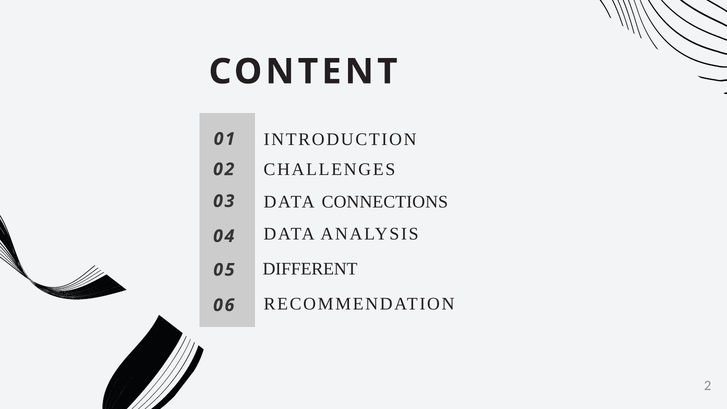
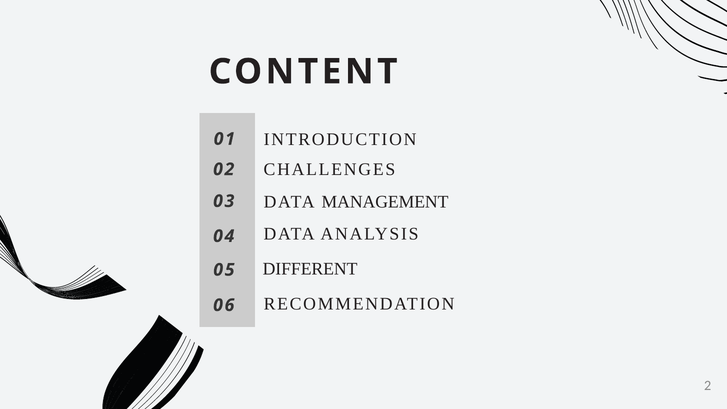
CONNECTIONS: CONNECTIONS -> MANAGEMENT (385, 202)
